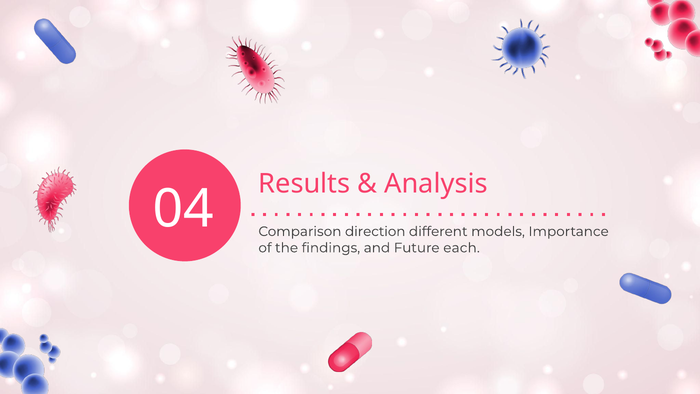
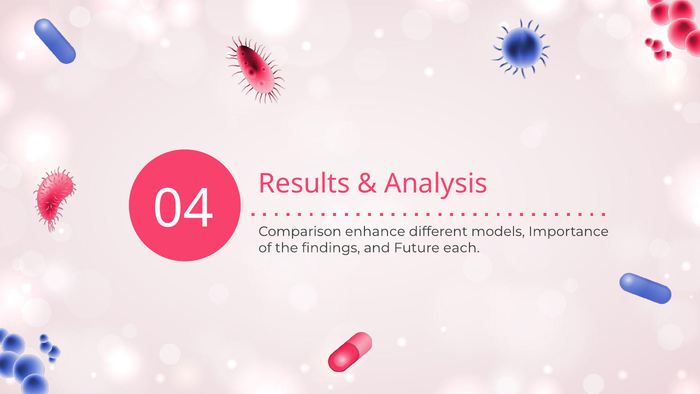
direction: direction -> enhance (375, 231)
